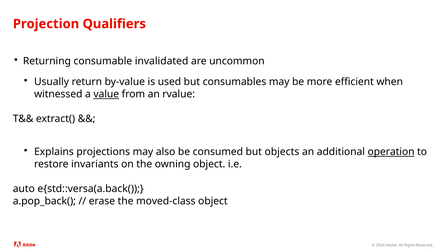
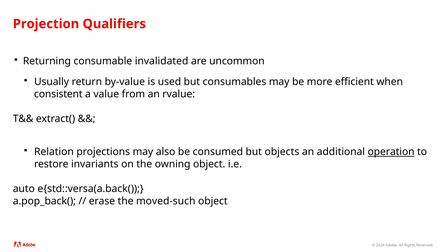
witnessed: witnessed -> consistent (58, 94)
value underline: present -> none (106, 94)
Explains: Explains -> Relation (54, 152)
moved-class: moved-class -> moved-such (166, 201)
